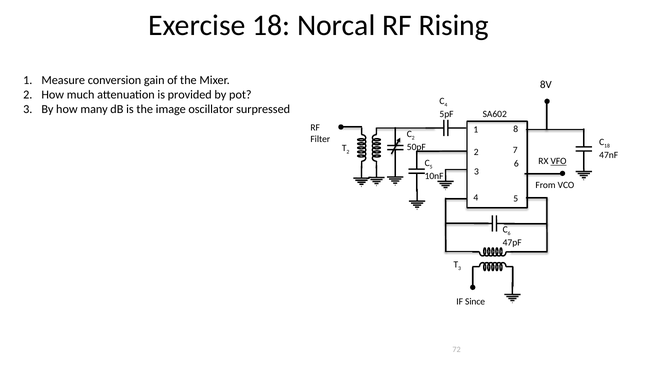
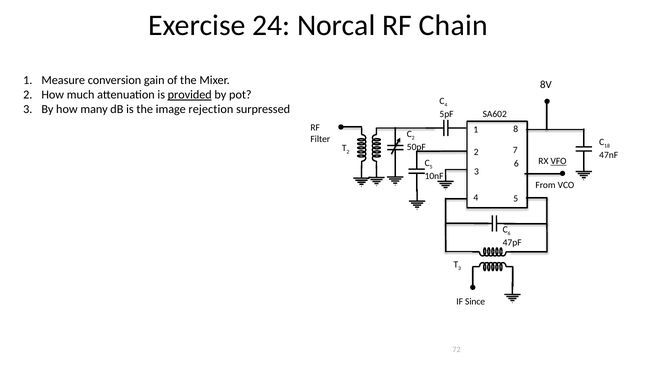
Exercise 18: 18 -> 24 (271, 25)
Rising: Rising -> Chain (453, 25)
provided underline: none -> present (190, 95)
oscillator: oscillator -> rejection (211, 109)
